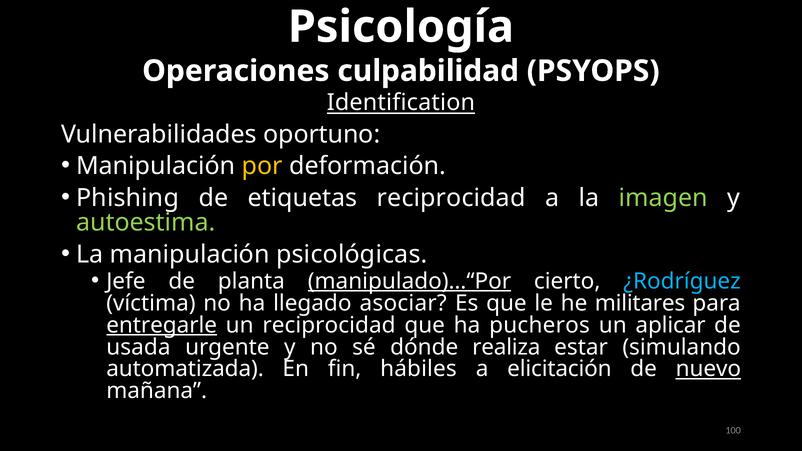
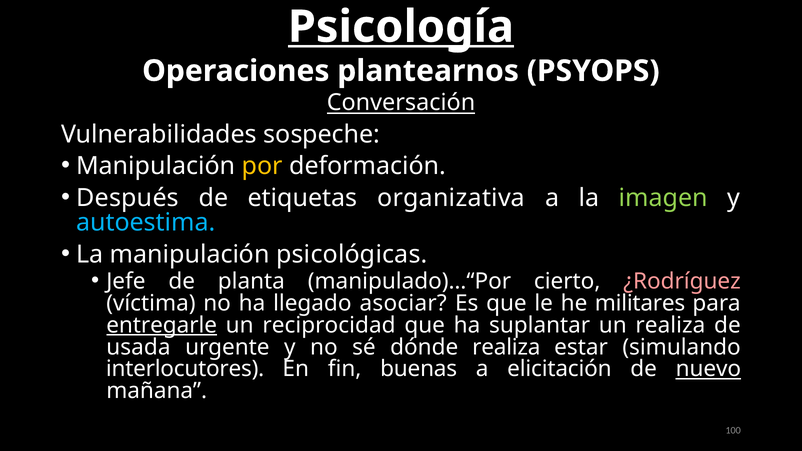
Psicología underline: none -> present (401, 27)
culpabilidad: culpabilidad -> plantearnos (428, 71)
Identification: Identification -> Conversación (401, 103)
oportuno: oportuno -> sospeche (322, 134)
Phishing: Phishing -> Después (128, 198)
etiquetas reciprocidad: reciprocidad -> organizativa (451, 198)
autoestima colour: light green -> light blue (146, 222)
manipulado)…“Por underline: present -> none (409, 281)
¿Rodríguez colour: light blue -> pink (682, 281)
pucheros: pucheros -> suplantar (540, 325)
un aplicar: aplicar -> realiza (670, 325)
automatizada: automatizada -> interlocutores (185, 369)
fin hábiles: hábiles -> buenas (419, 369)
